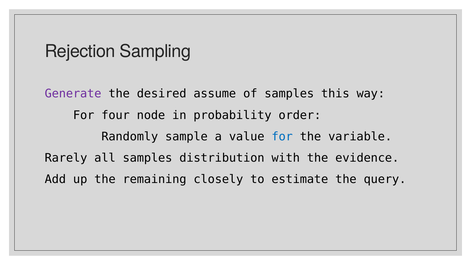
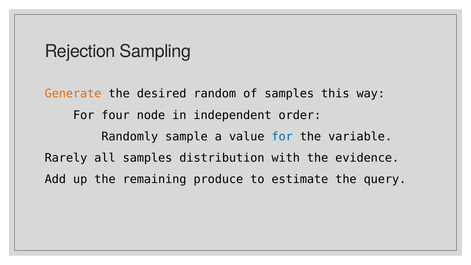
Generate colour: purple -> orange (73, 94)
assume: assume -> random (215, 94)
probability: probability -> independent (233, 115)
closely: closely -> produce (218, 179)
